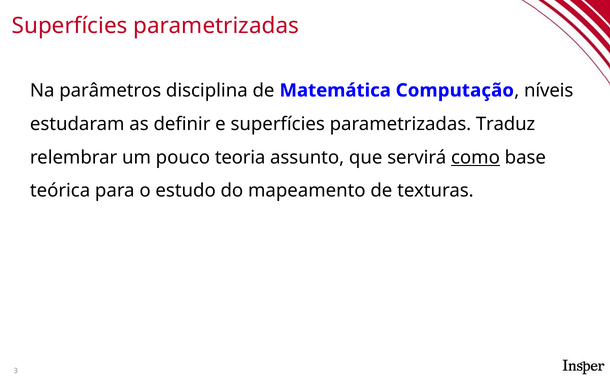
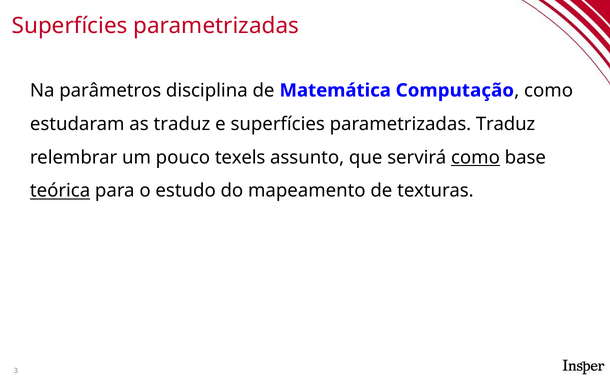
níveis: níveis -> como (549, 90)
as definir: definir -> traduz (182, 124)
teoria: teoria -> texels (240, 157)
teórica underline: none -> present (60, 191)
